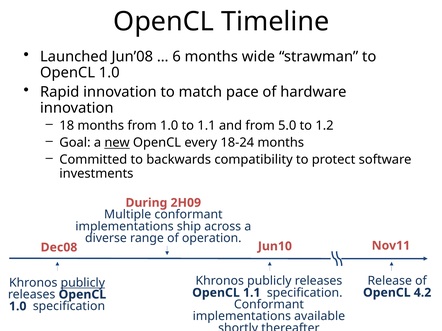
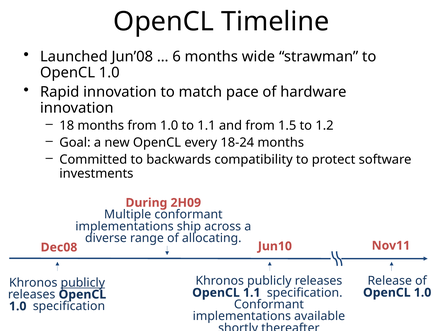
5.0: 5.0 -> 1.5 (287, 126)
new underline: present -> none (117, 143)
operation: operation -> allocating (212, 238)
4.2: 4.2 -> 1.0 (423, 293)
